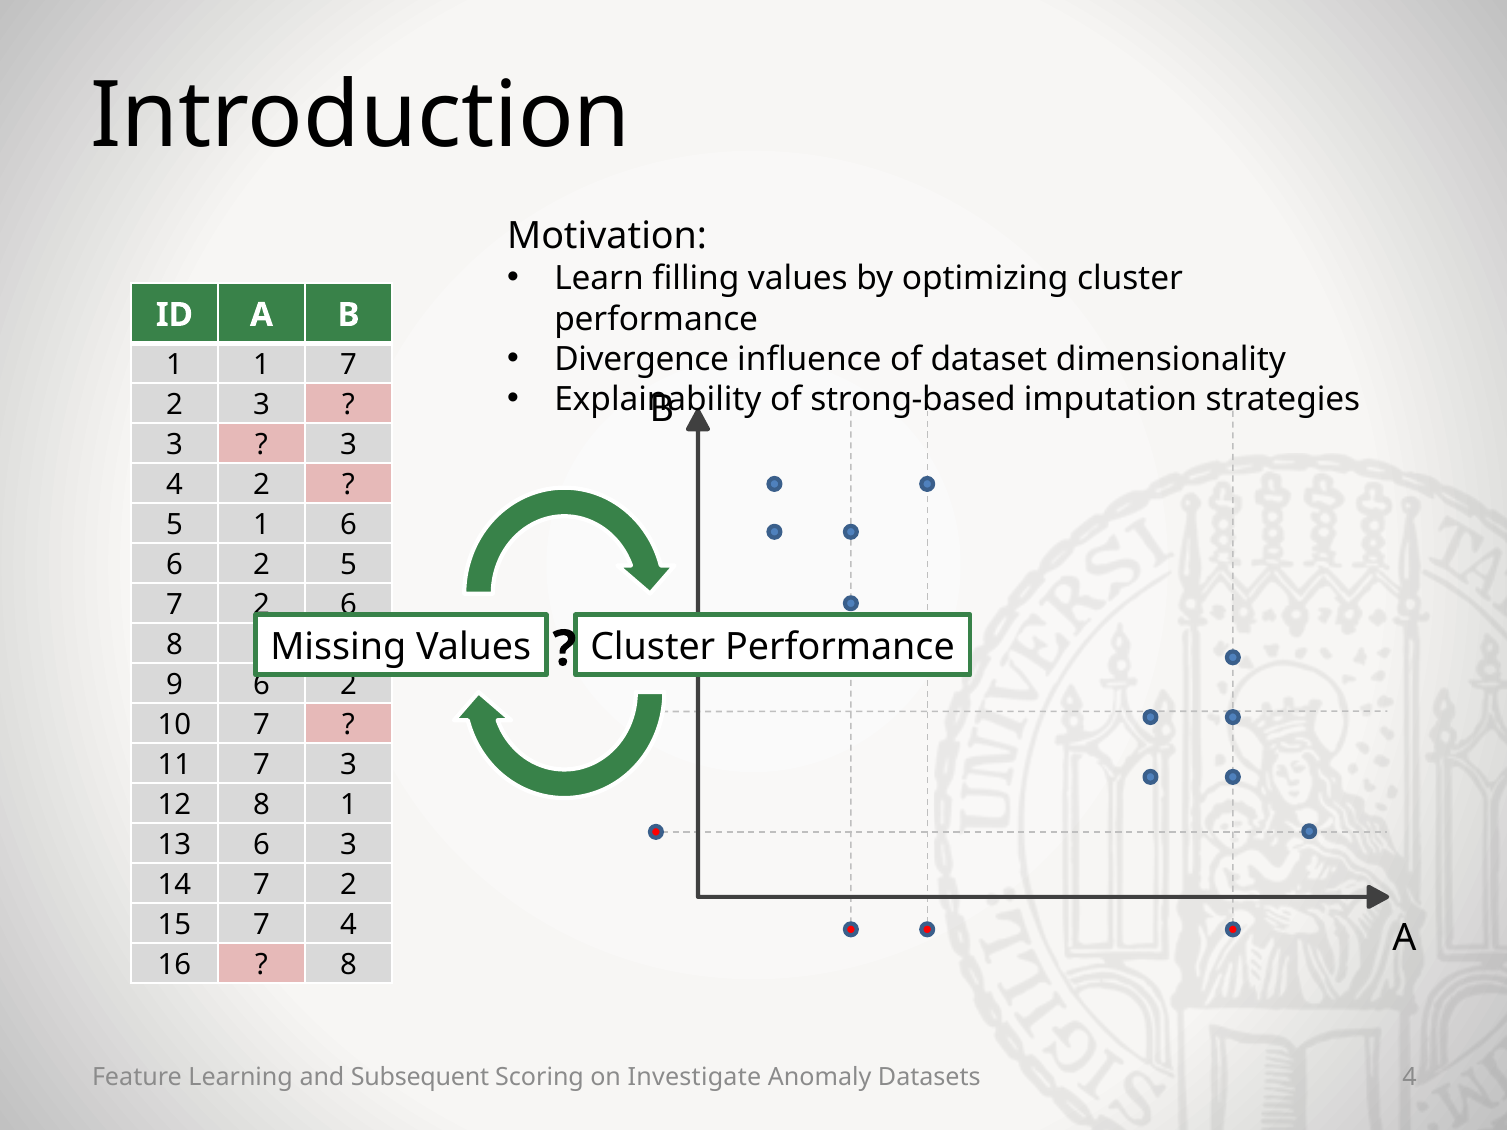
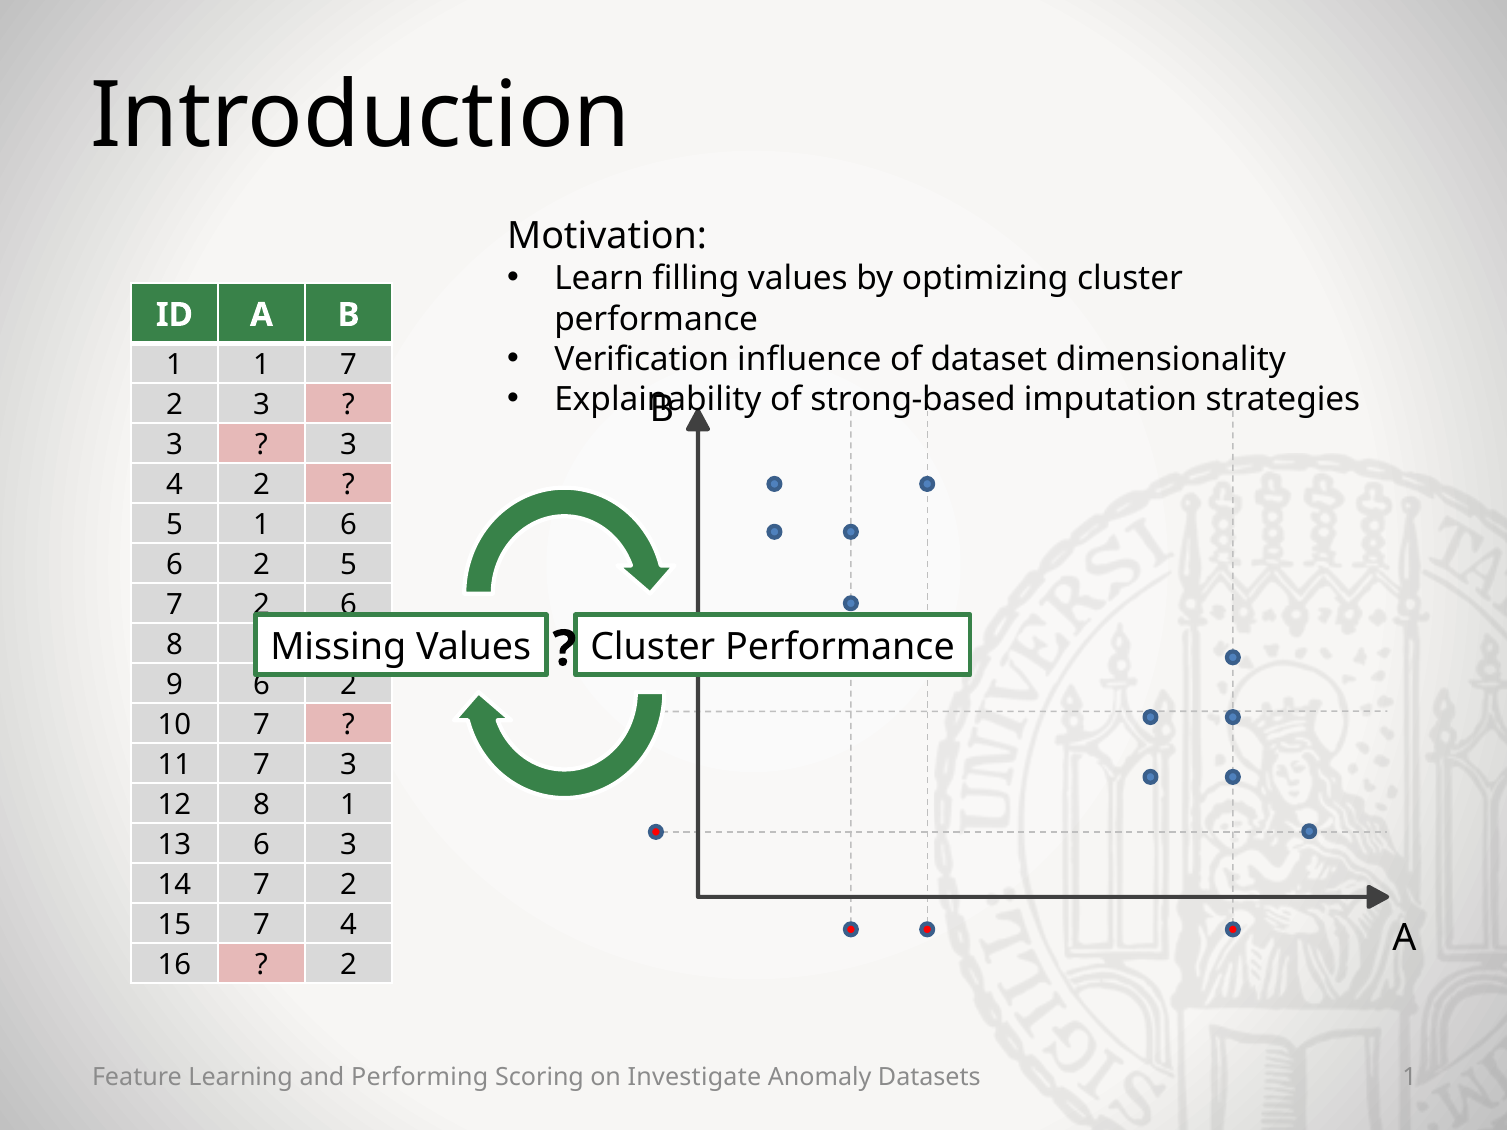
Divergence: Divergence -> Verification (642, 359)
8: 8 -> 2 (349, 965)
Subsequent: Subsequent -> Performing (420, 1077)
Datasets 4: 4 -> 1 (1409, 1077)
